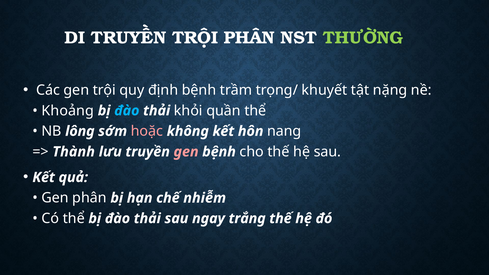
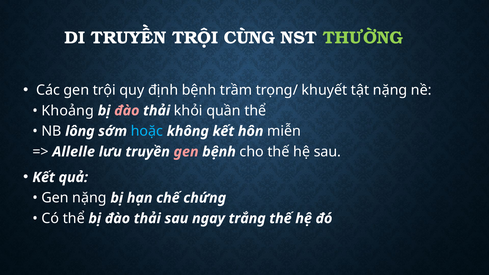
TRỘI PHÂN: PHÂN -> CÙNG (249, 38)
đào colour: light blue -> pink (127, 111)
hoặc colour: pink -> light blue (147, 131)
nang: nang -> miễn (284, 131)
Thành: Thành -> Allelle (74, 152)
Gen phân: phân -> nặng (90, 198)
nhiễm: nhiễm -> chứng (205, 198)
